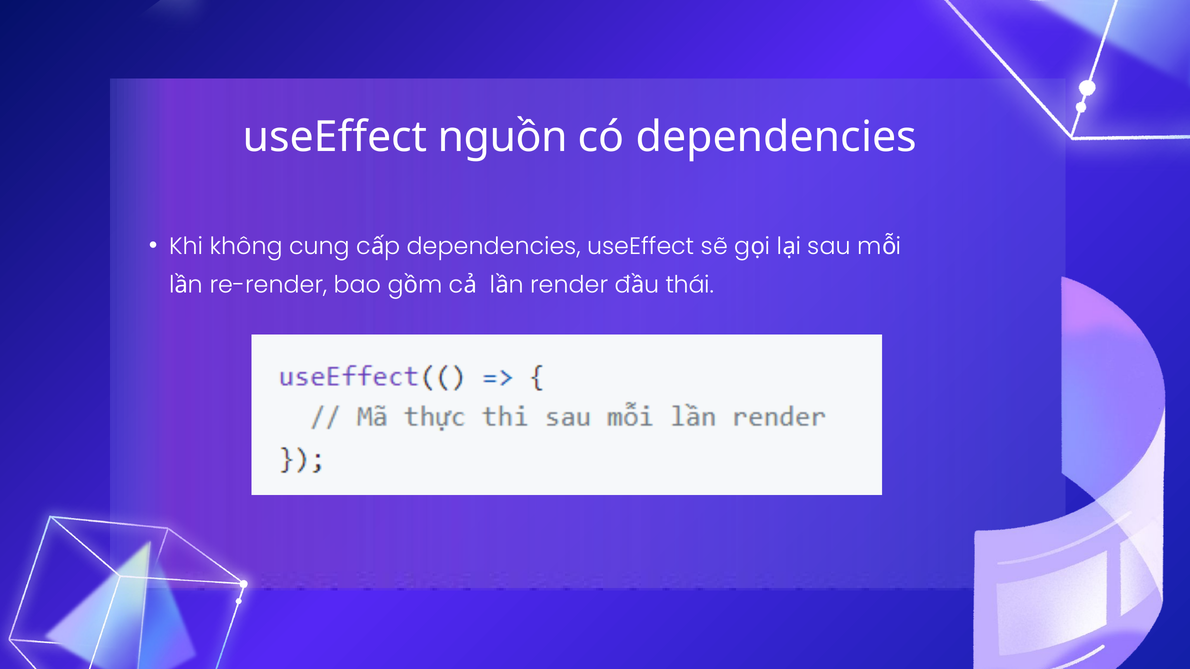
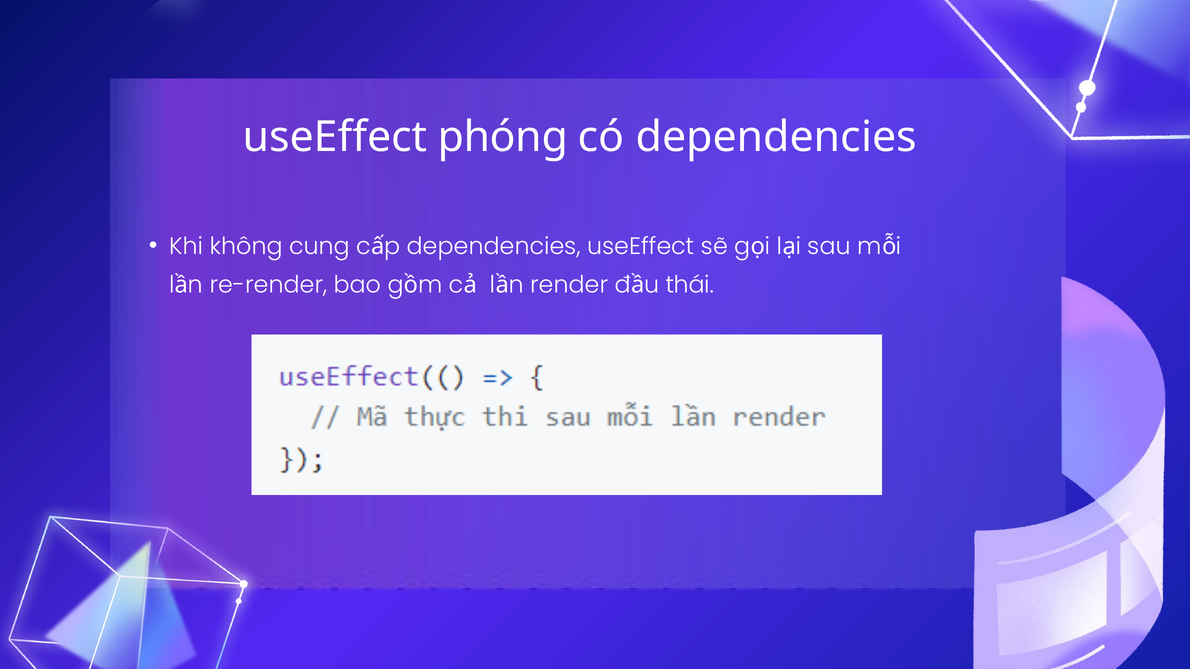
nguồn: nguồn -> phóng (503, 137)
